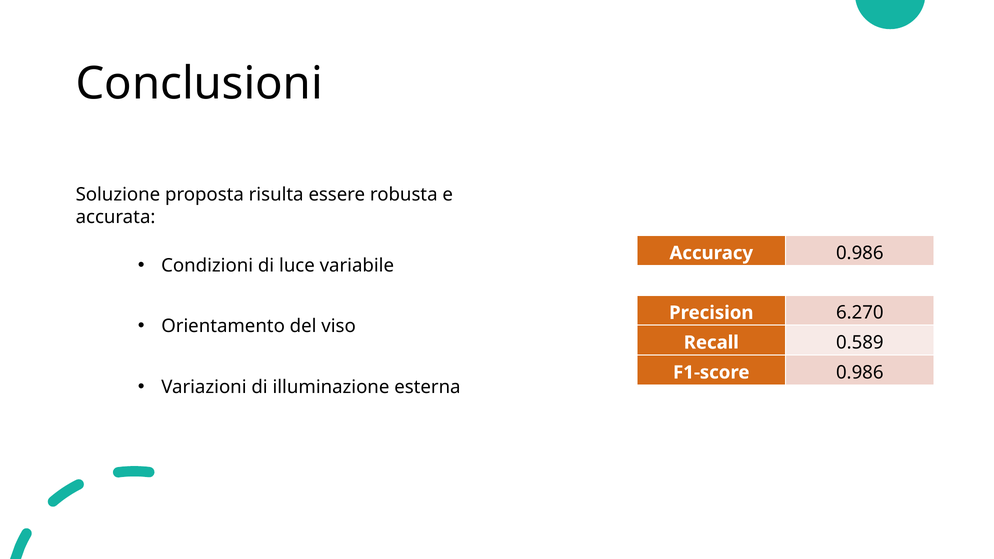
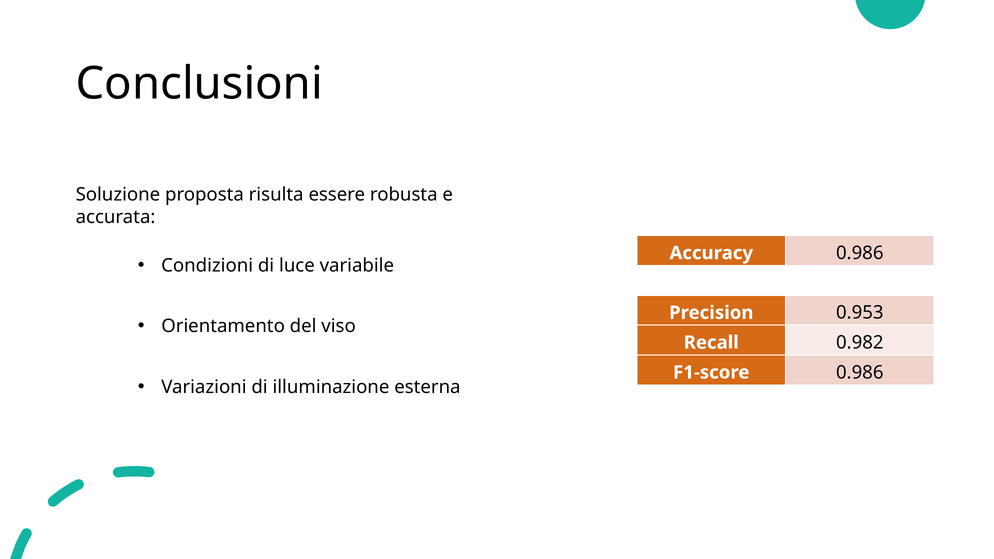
6.270: 6.270 -> 0.953 (860, 313)
0.589: 0.589 -> 0.982 (860, 343)
